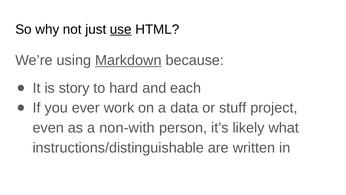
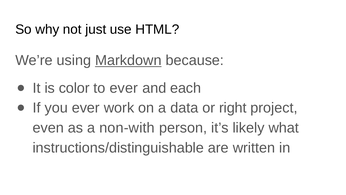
use underline: present -> none (121, 29)
story: story -> color (74, 88)
to hard: hard -> ever (124, 88)
stuff: stuff -> right (233, 108)
